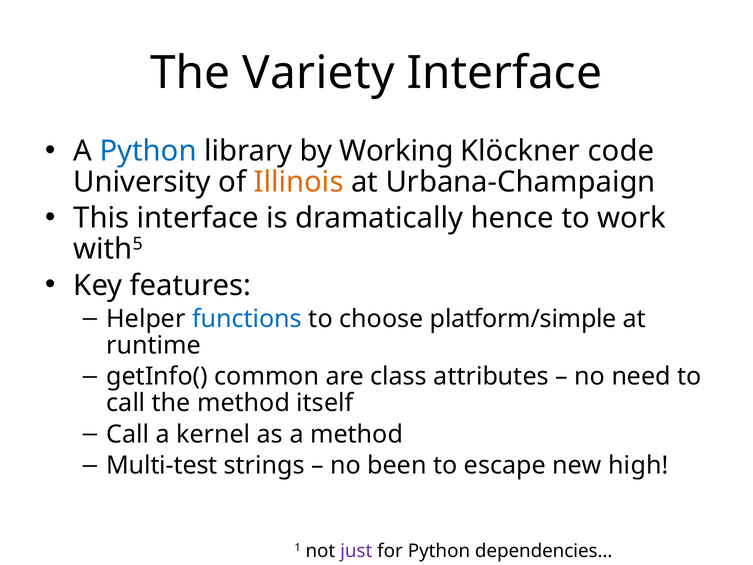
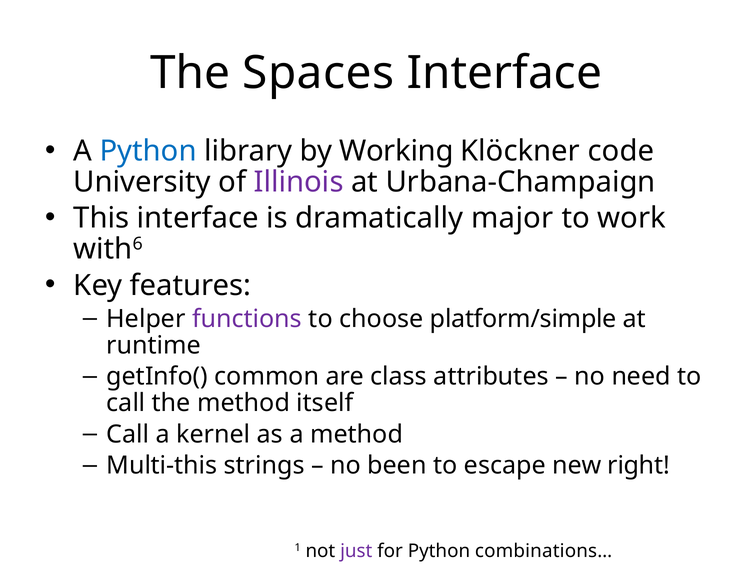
Variety: Variety -> Spaces (318, 73)
Illinois colour: orange -> purple (299, 182)
hence: hence -> major (512, 218)
5: 5 -> 6 (138, 244)
functions colour: blue -> purple (247, 319)
Multi-test: Multi-test -> Multi-this (162, 465)
high: high -> right (639, 465)
dependencies…: dependencies… -> combinations… (544, 551)
